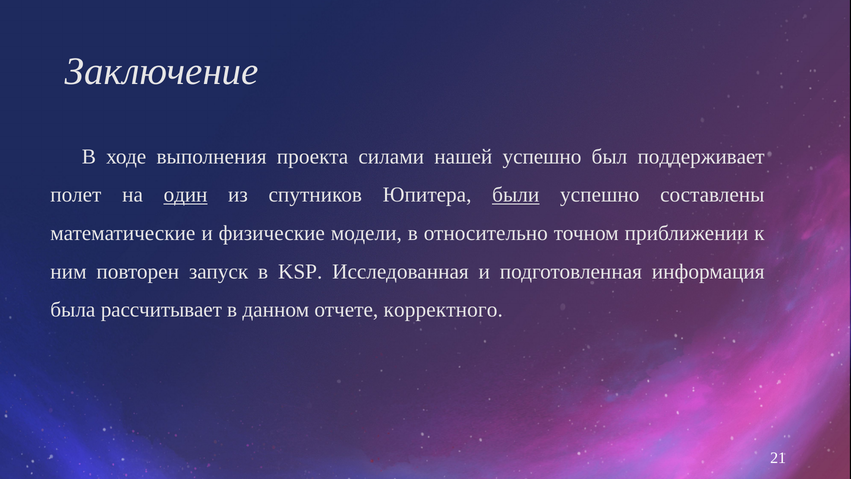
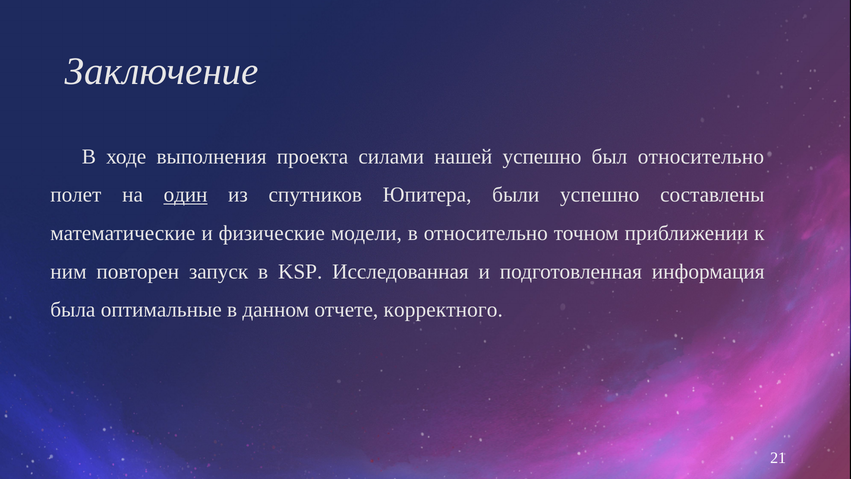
был поддерживает: поддерживает -> относительно (701, 156)
были underline: present -> none (516, 195)
рассчитывает: рассчитывает -> оптимальные (161, 310)
